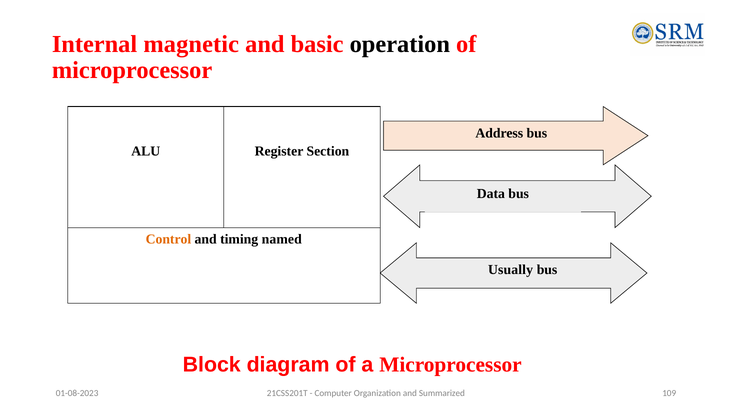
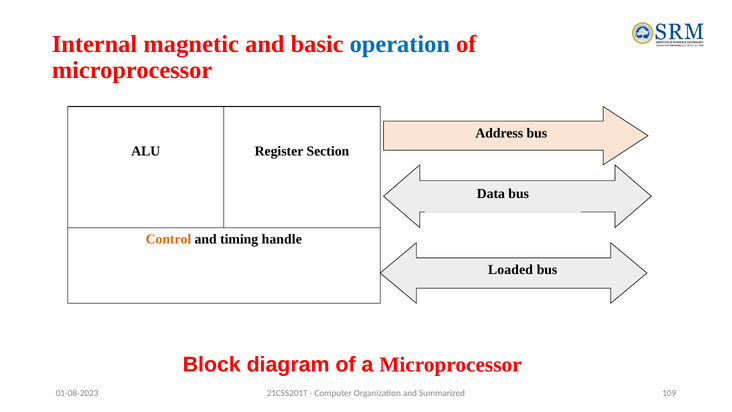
operation colour: black -> blue (400, 44)
named: named -> handle (282, 239)
Usually: Usually -> Loaded (511, 269)
